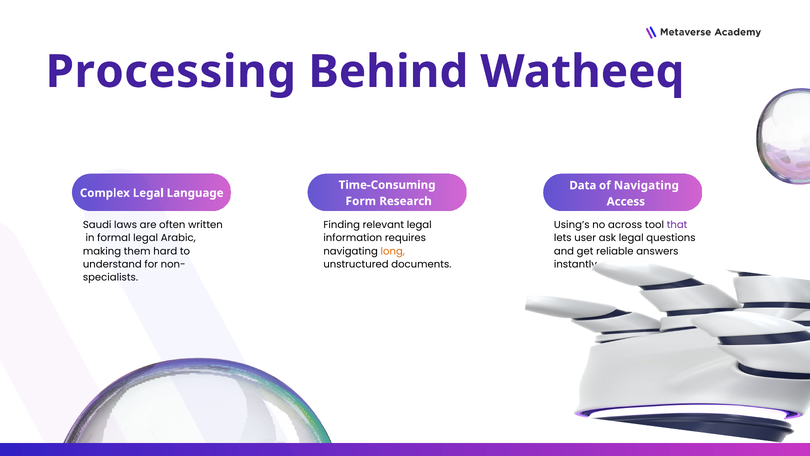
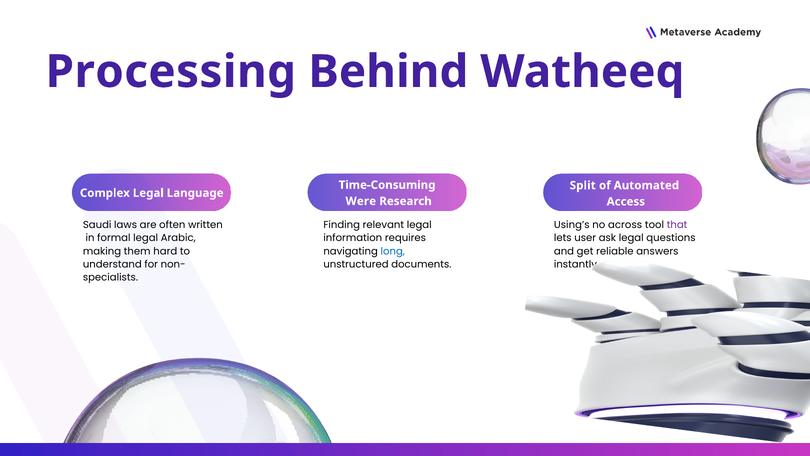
Data: Data -> Split (583, 185)
of Navigating: Navigating -> Automated (646, 185)
Form: Form -> Were (361, 201)
long colour: orange -> blue (393, 251)
